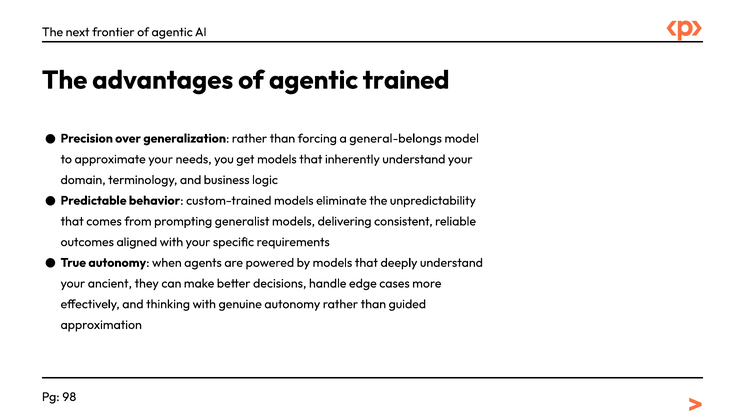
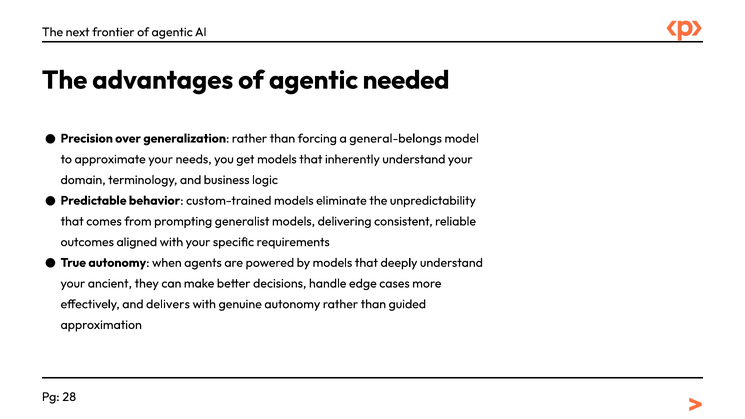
trained: trained -> needed (406, 80)
thinking: thinking -> delivers (168, 304)
98: 98 -> 28 (69, 397)
